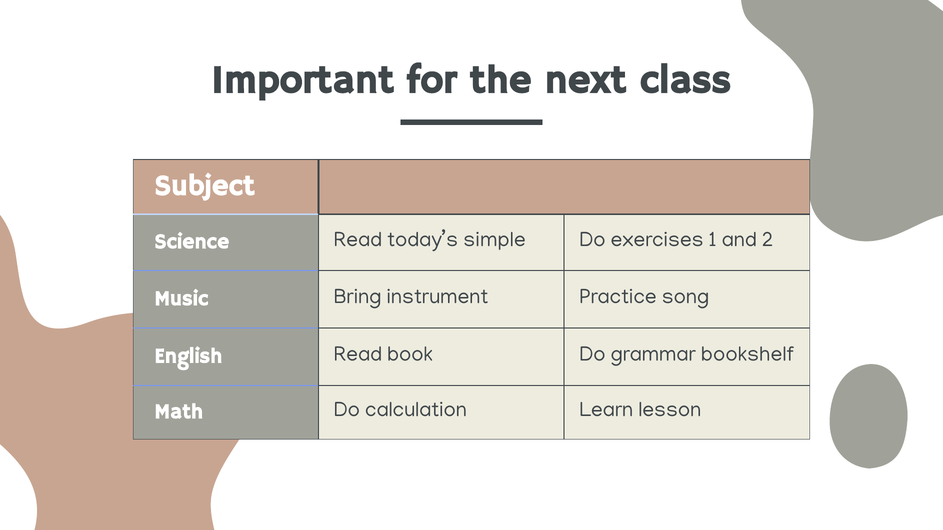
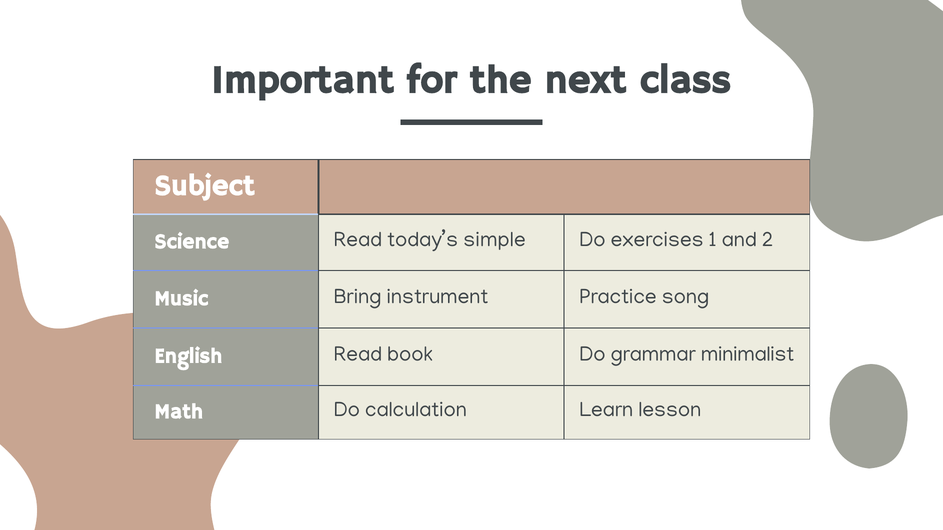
bookshelf: bookshelf -> minimalist (748, 354)
